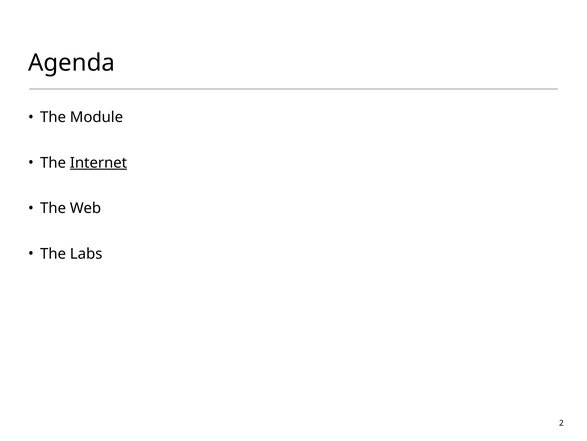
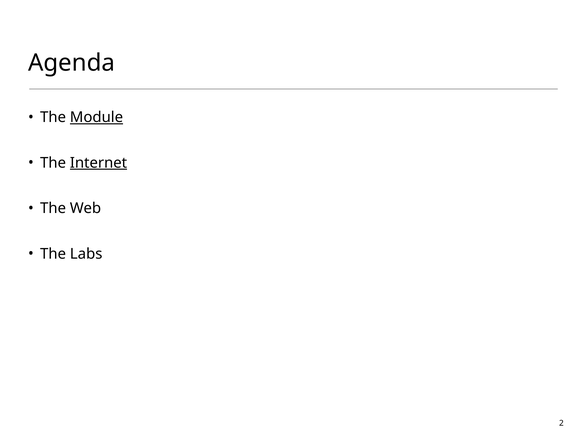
Module underline: none -> present (96, 117)
